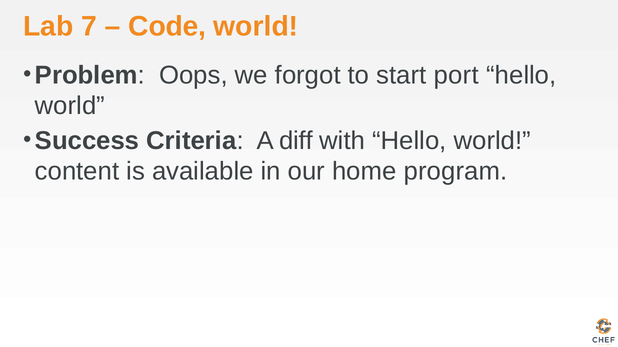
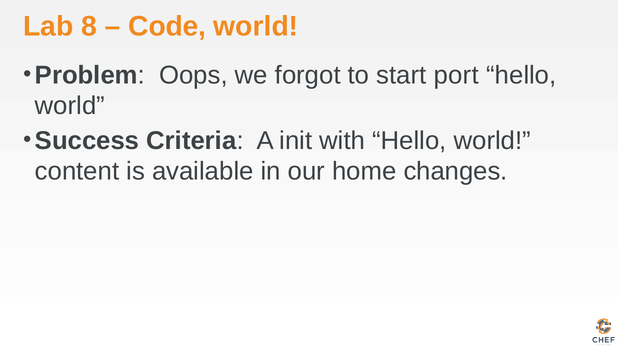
7: 7 -> 8 (89, 27)
diff: diff -> init (296, 141)
program: program -> changes (456, 172)
